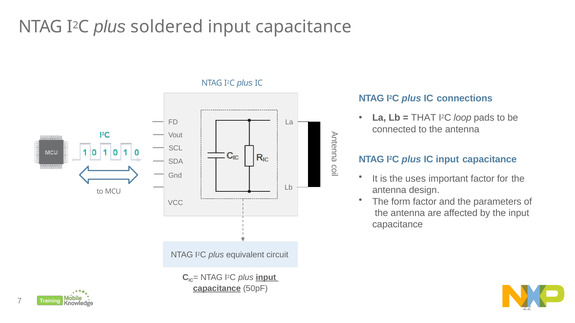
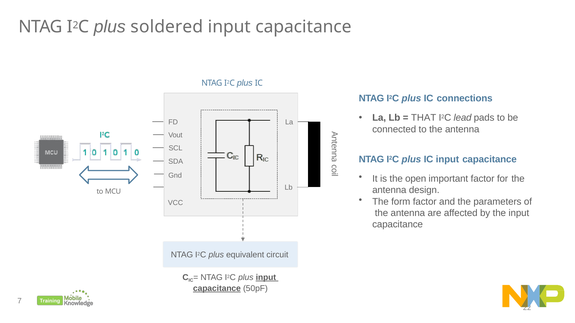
loop: loop -> lead (463, 118)
uses: uses -> open (416, 179)
